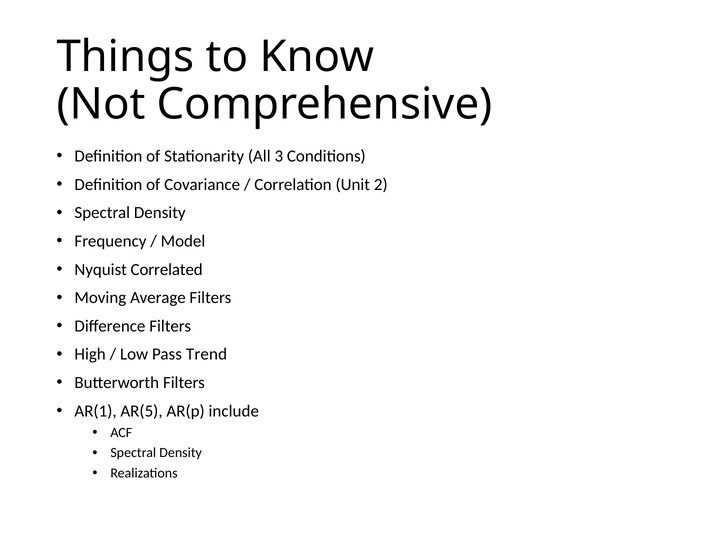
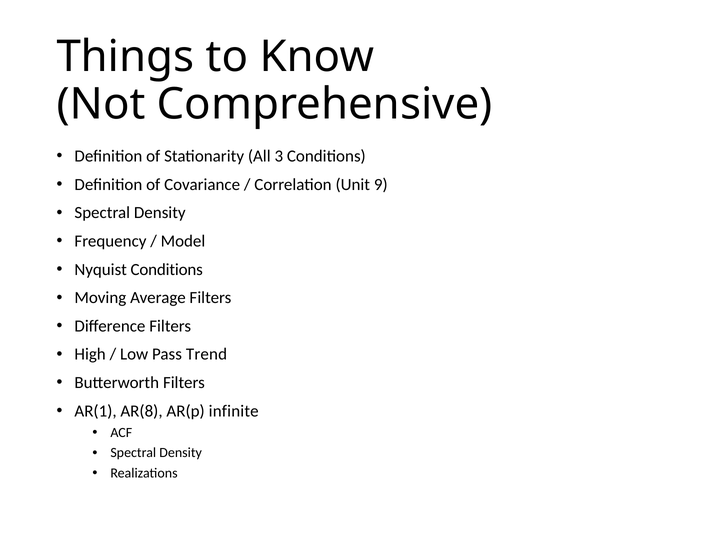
2: 2 -> 9 (381, 184)
Nyquist Correlated: Correlated -> Conditions (167, 269)
AR(5: AR(5 -> AR(8 (142, 411)
include: include -> infinite (234, 411)
